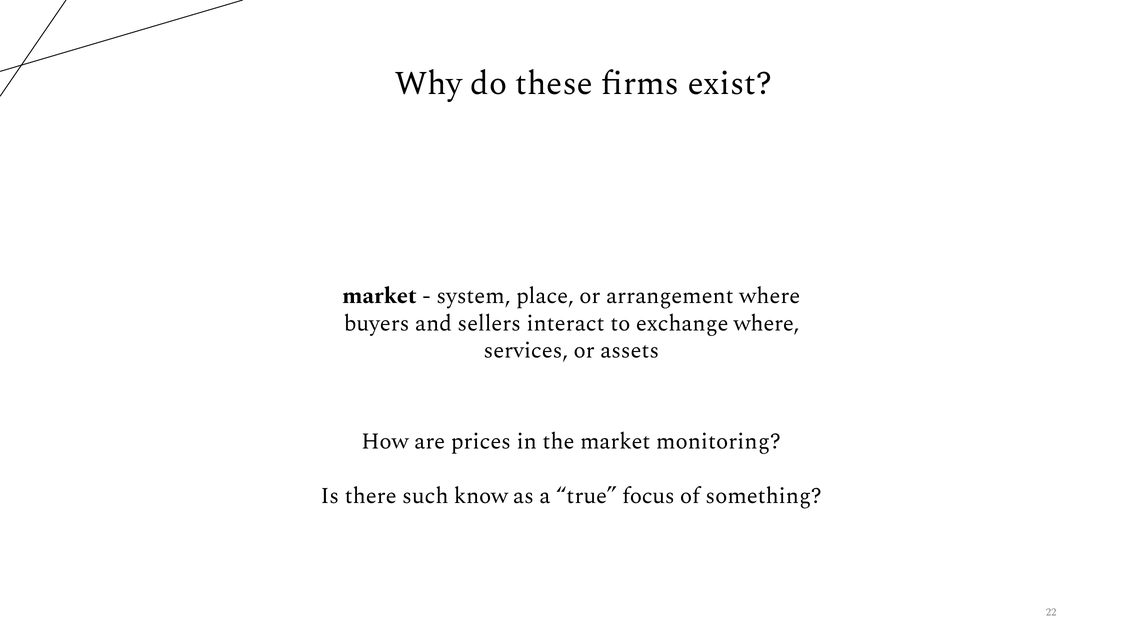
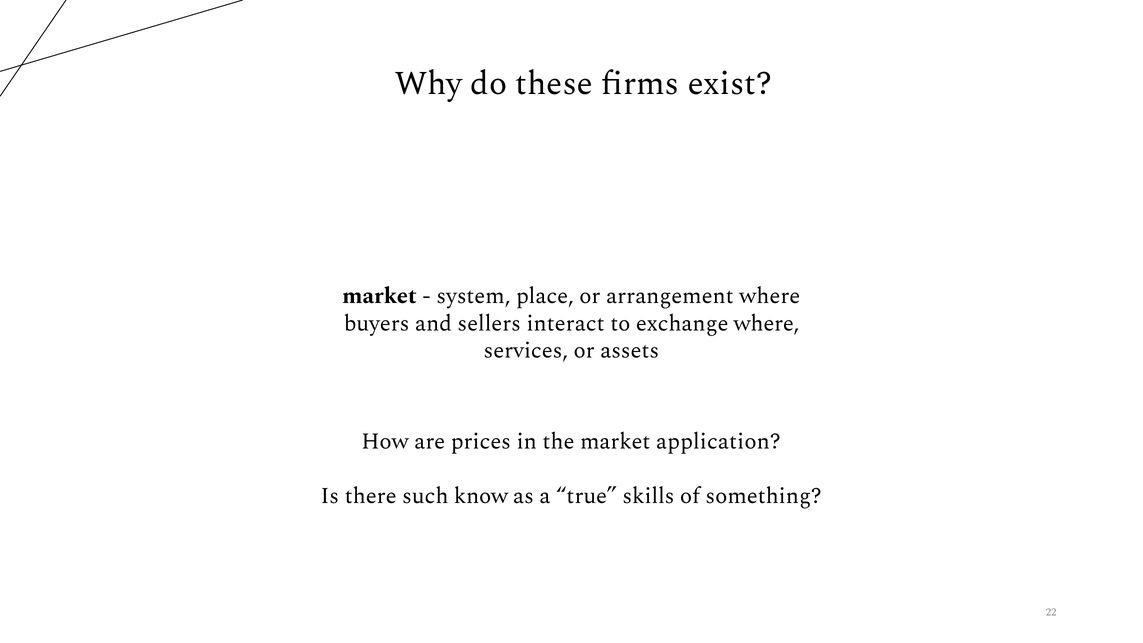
monitoring: monitoring -> application (718, 441)
focus: focus -> skills (648, 496)
